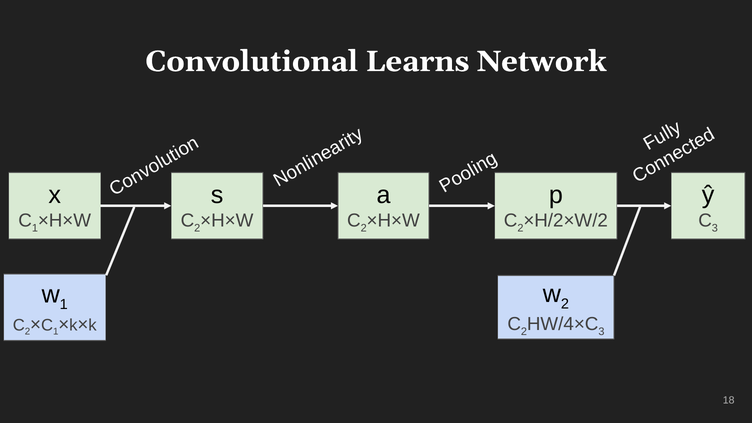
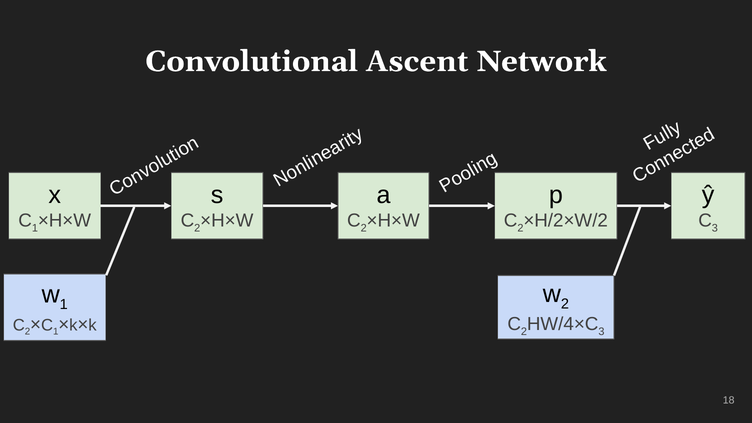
Learns: Learns -> Ascent (417, 61)
